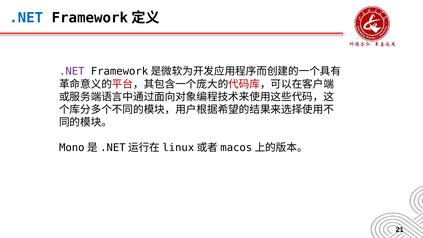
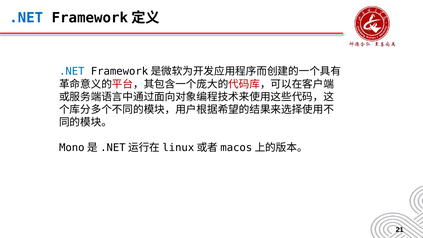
.NET colour: purple -> blue (72, 71)
